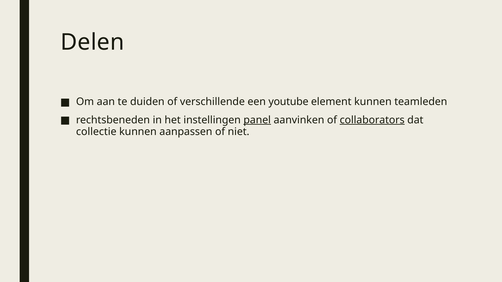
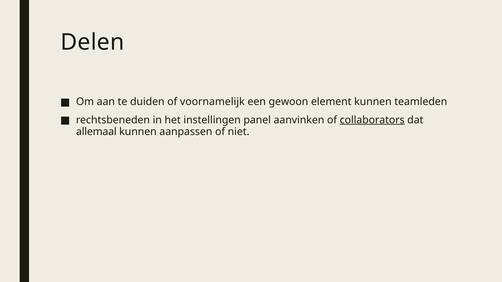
verschillende: verschillende -> voornamelijk (212, 102)
youtube: youtube -> gewoon (288, 102)
panel underline: present -> none (257, 120)
collectie: collectie -> allemaal (96, 132)
